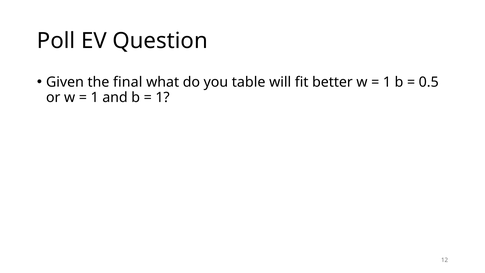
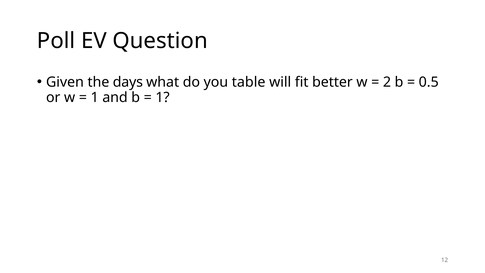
final: final -> days (128, 82)
1: 1 -> 2 (387, 82)
